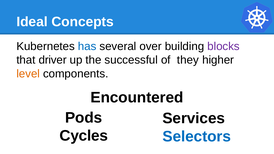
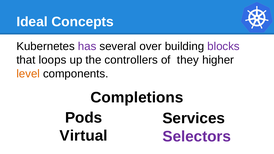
has colour: blue -> purple (87, 46)
driver: driver -> loops (53, 60)
successful: successful -> controllers (131, 60)
Encountered: Encountered -> Completions (137, 98)
Cycles: Cycles -> Virtual (84, 136)
Selectors colour: blue -> purple (197, 136)
